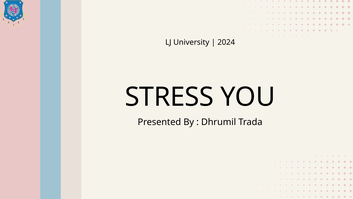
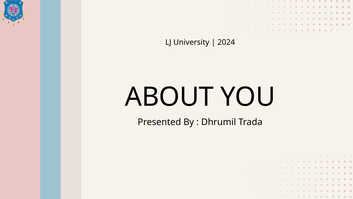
STRESS: STRESS -> ABOUT (169, 97)
